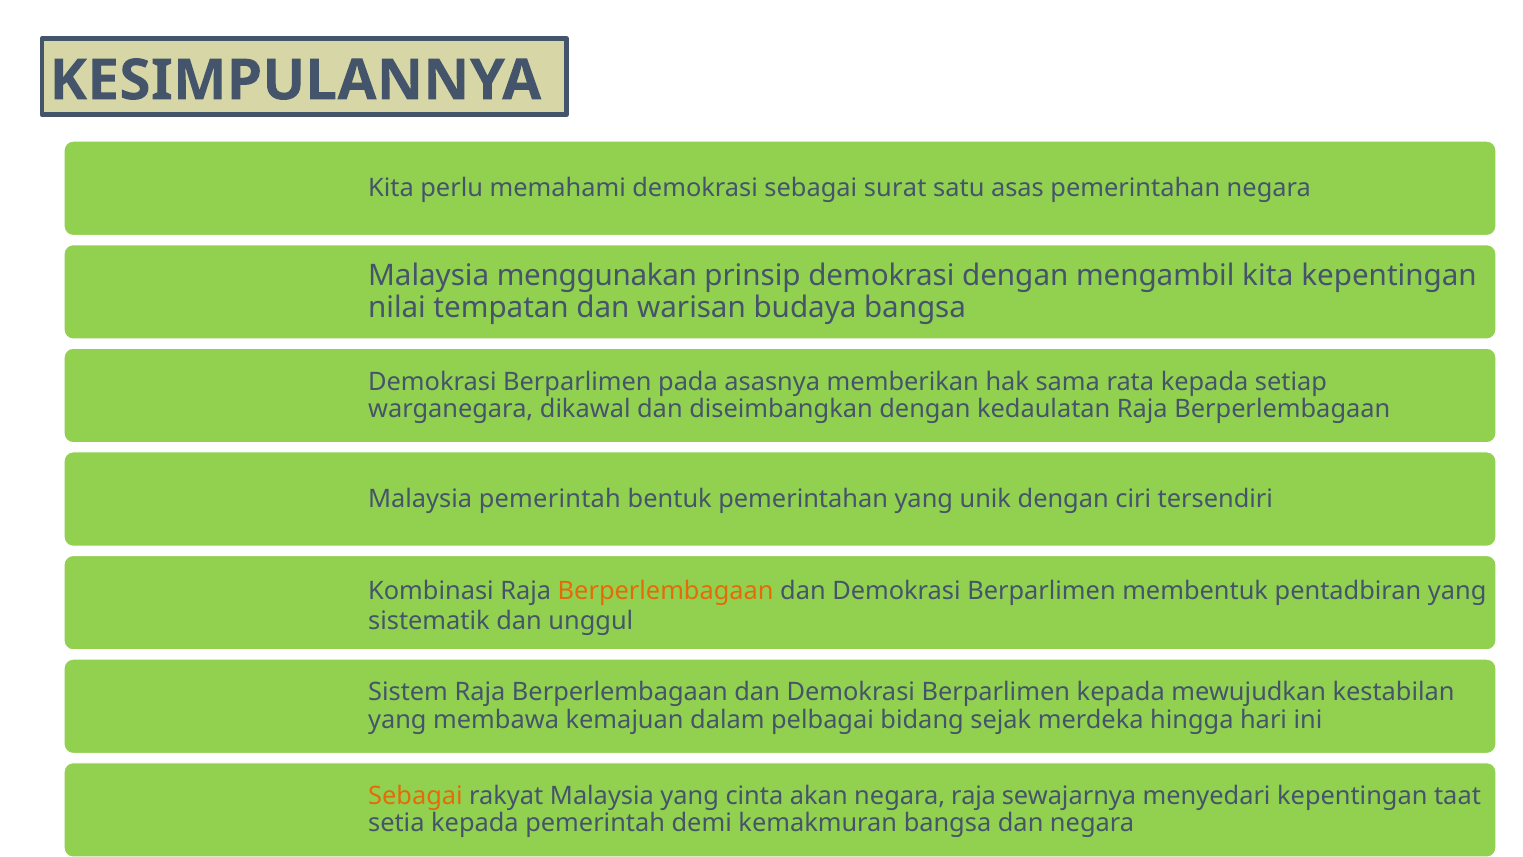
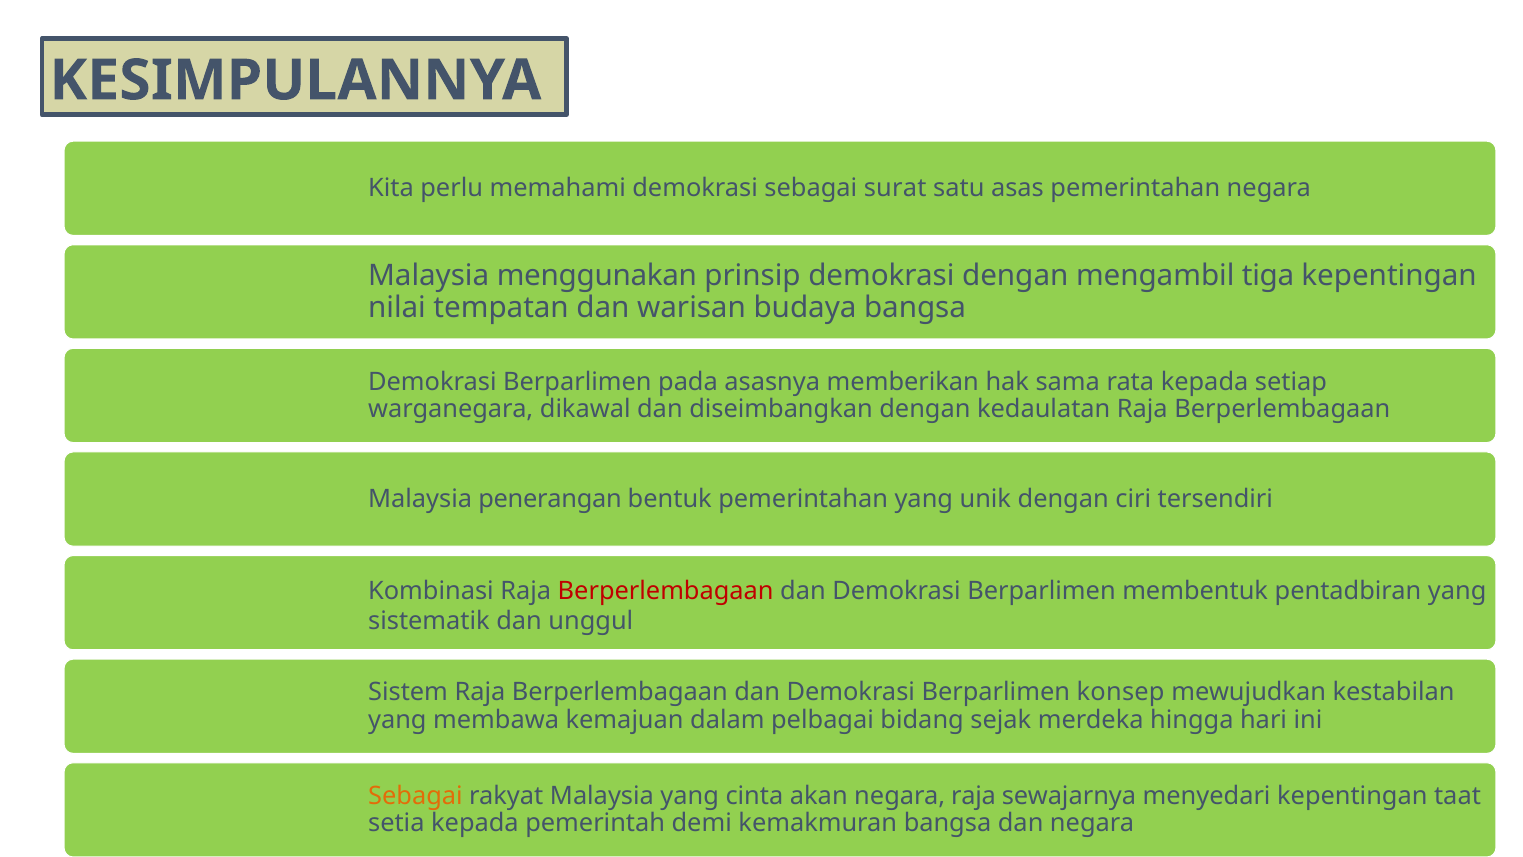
mengambil kita: kita -> tiga (1268, 276)
Malaysia pemerintah: pemerintah -> penerangan (550, 499)
Berperlembagaan colour: orange -> red (666, 590)
Berparlimen kepada: kepada -> konsep (1121, 692)
